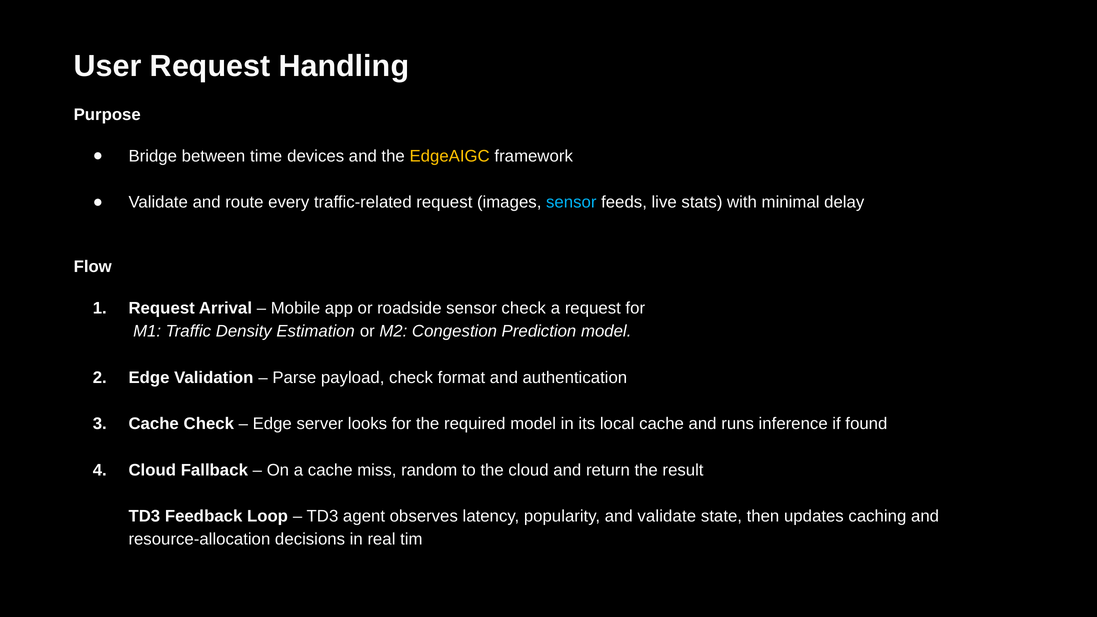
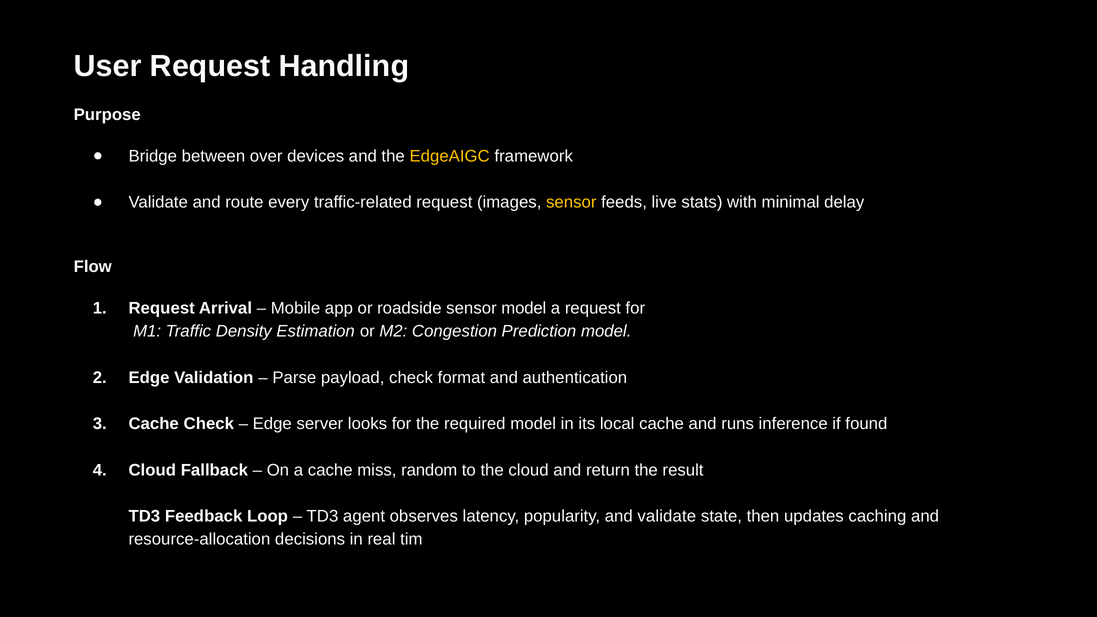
between time: time -> over (266, 156)
sensor colour: light blue -> yellow (571, 202)
sensor check: check -> model (524, 308)
